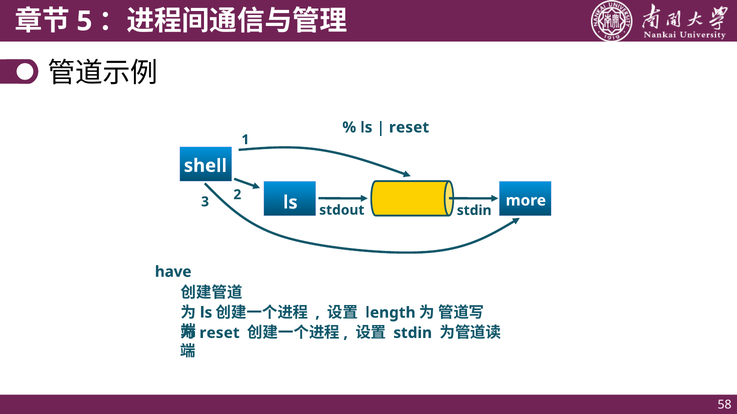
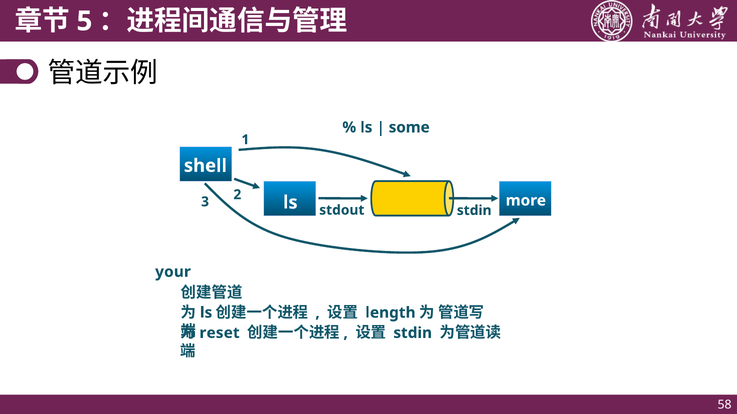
reset: reset -> some (409, 128)
have: have -> your (173, 272)
